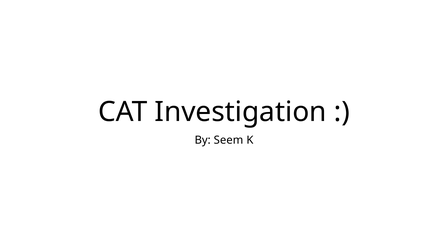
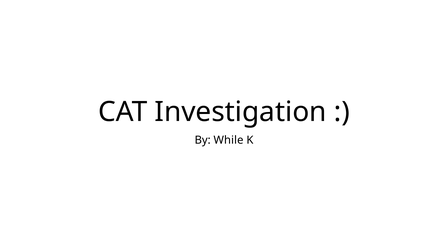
Seem: Seem -> While (228, 140)
